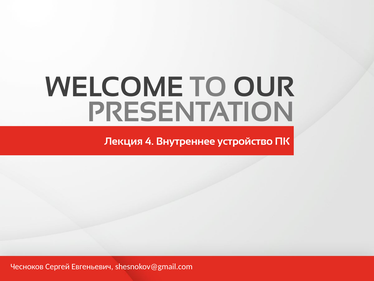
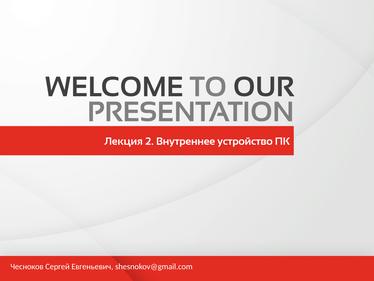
4: 4 -> 2 (149, 141)
